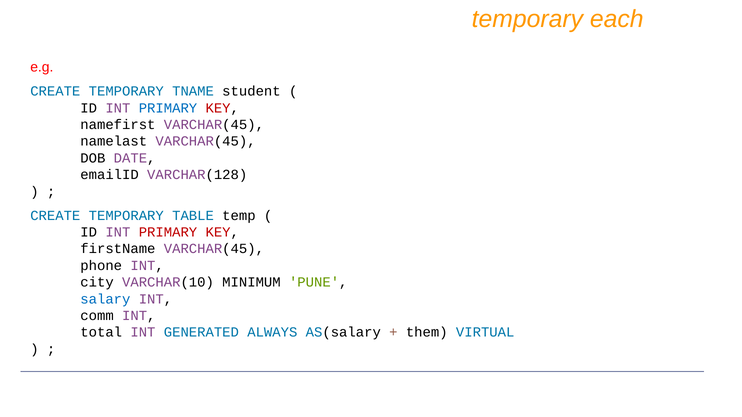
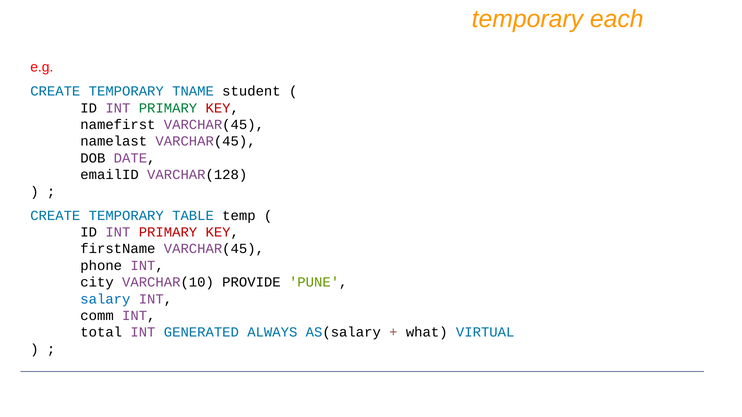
PRIMARY colour: blue -> green (168, 108)
MINIMUM: MINIMUM -> PROVIDE (251, 282)
them: them -> what (427, 333)
